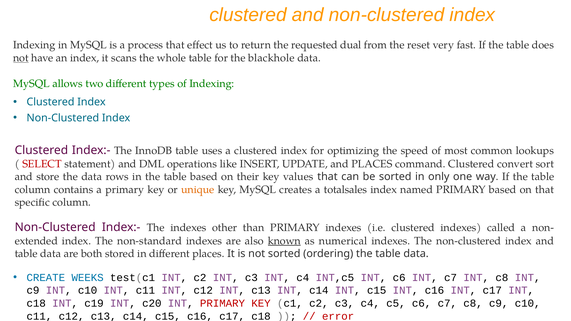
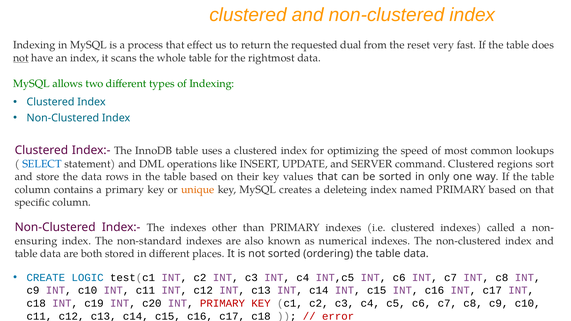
blackhole: blackhole -> rightmost (271, 58)
SELECT colour: red -> blue (42, 164)
and PLACES: PLACES -> SERVER (372, 164)
convert: convert -> regions (515, 164)
totalsales: totalsales -> deleteing (346, 190)
extended: extended -> ensuring (36, 241)
known underline: present -> none (284, 241)
WEEKS: WEEKS -> LOGIC (88, 278)
